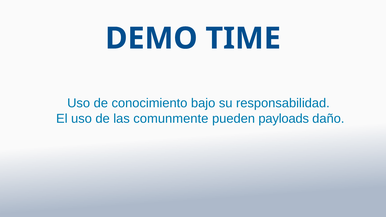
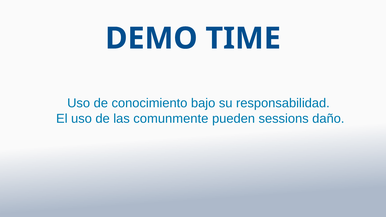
payloads: payloads -> sessions (284, 119)
